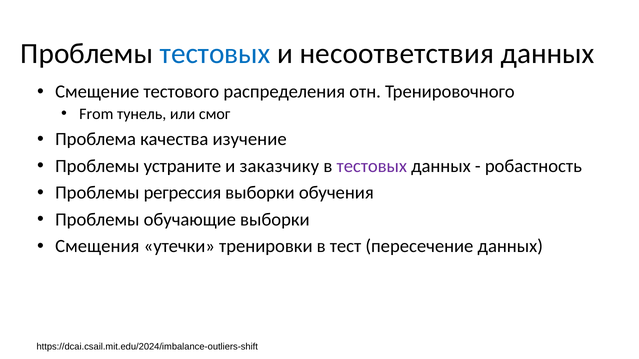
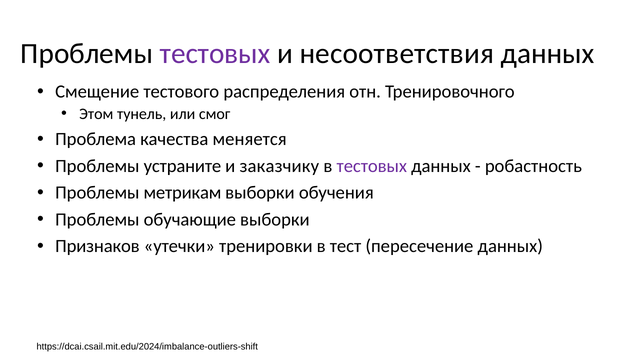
тестовых colour: blue -> purple (215, 54)
From: From -> Этом (96, 114)
изучение: изучение -> меняется (250, 139)
регрессия: регрессия -> метрикам (182, 193)
Смещения: Смещения -> Признаков (97, 246)
